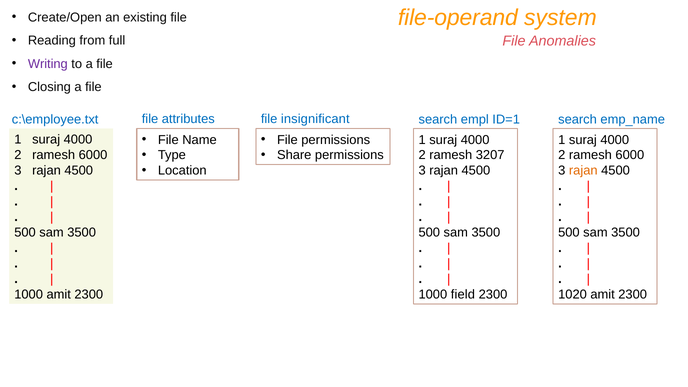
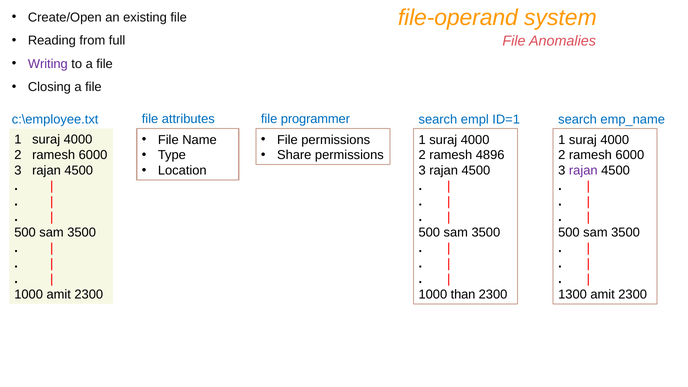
insignificant: insignificant -> programmer (315, 119)
3207: 3207 -> 4896 (490, 155)
rajan colour: orange -> purple (583, 171)
field: field -> than (463, 295)
1020: 1020 -> 1300 (573, 295)
